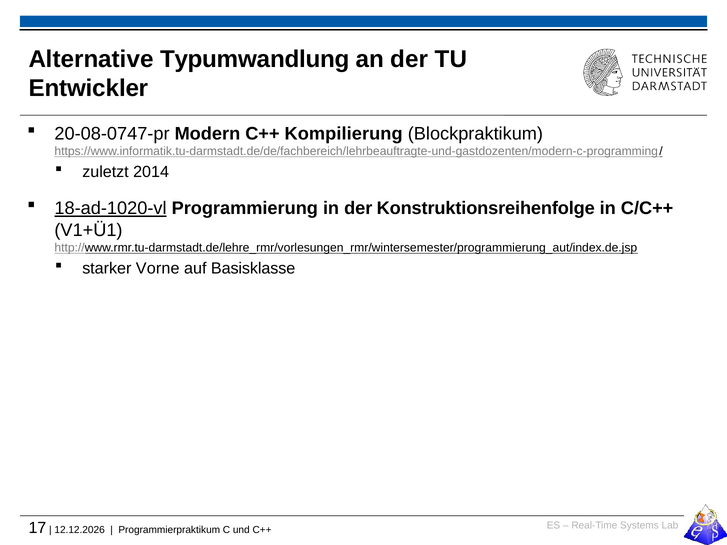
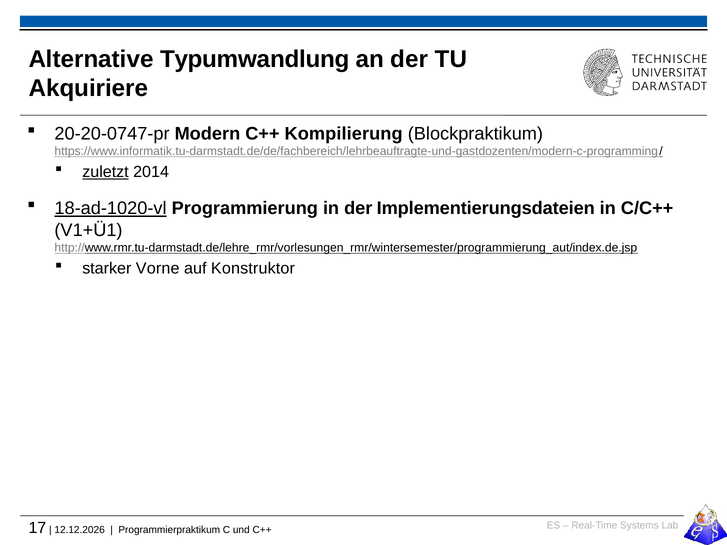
Entwickler: Entwickler -> Akquiriere (88, 88)
20-08-0747-pr: 20-08-0747-pr -> 20-20-0747-pr (112, 134)
zuletzt underline: none -> present (105, 172)
Konstruktionsreihenfolge: Konstruktionsreihenfolge -> Implementierungsdateien (486, 209)
Basisklasse: Basisklasse -> Konstruktor (253, 269)
